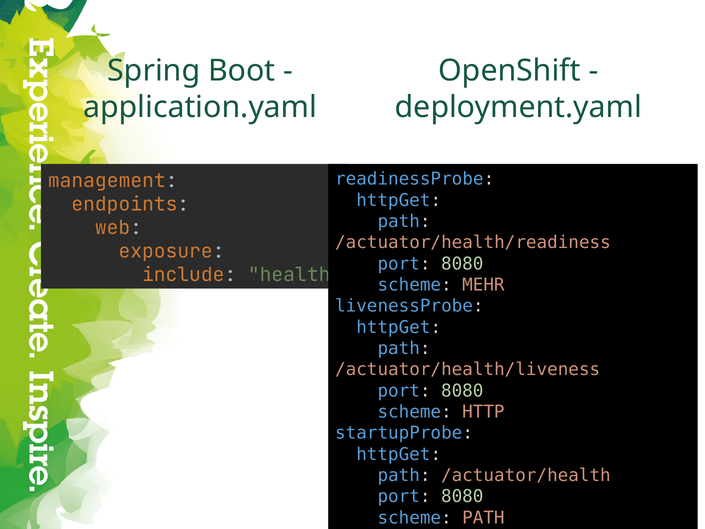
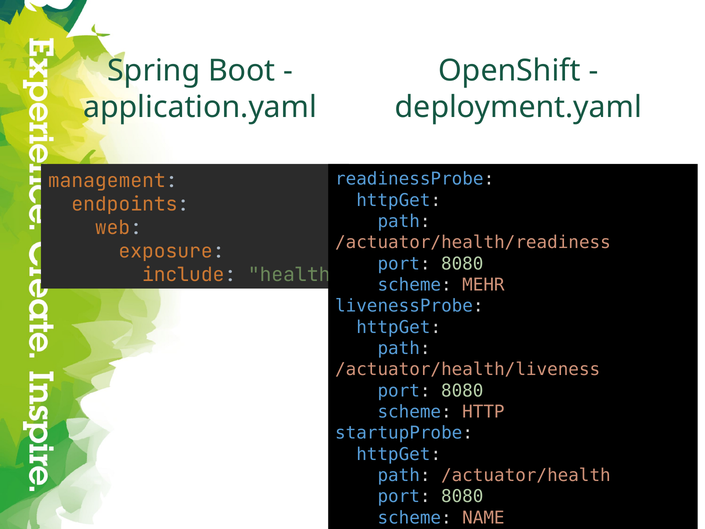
scheme PATH: PATH -> NAME (483, 517)
